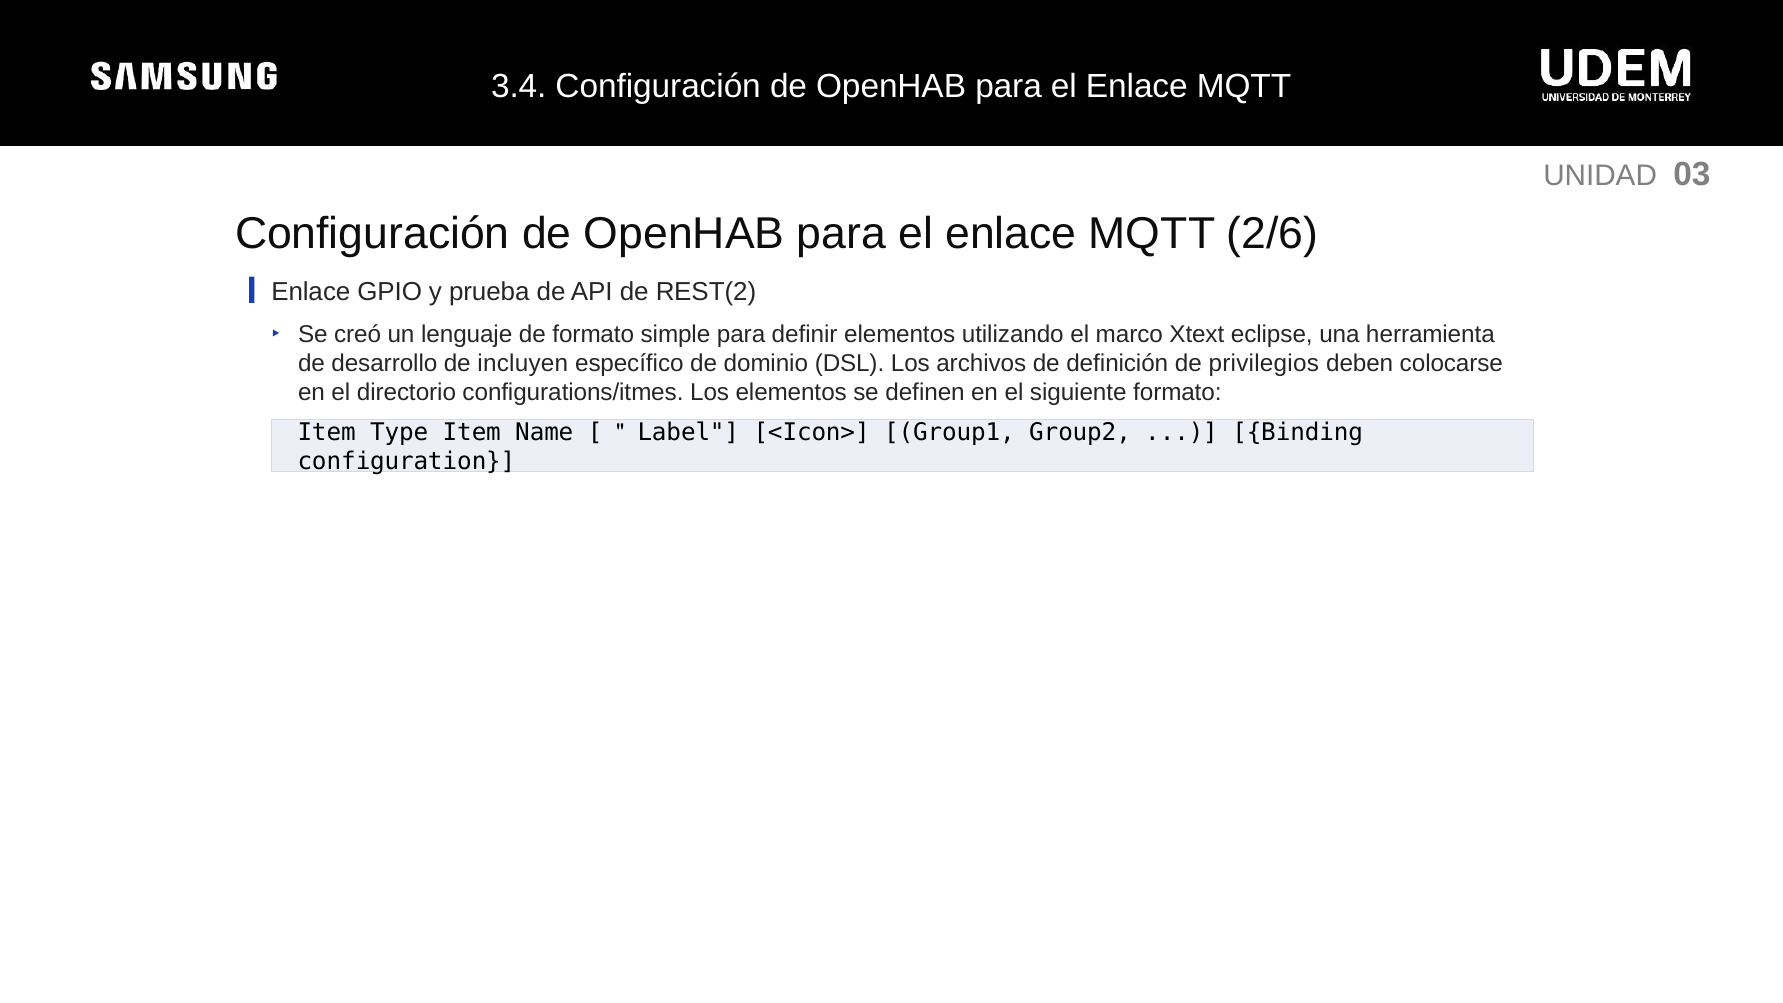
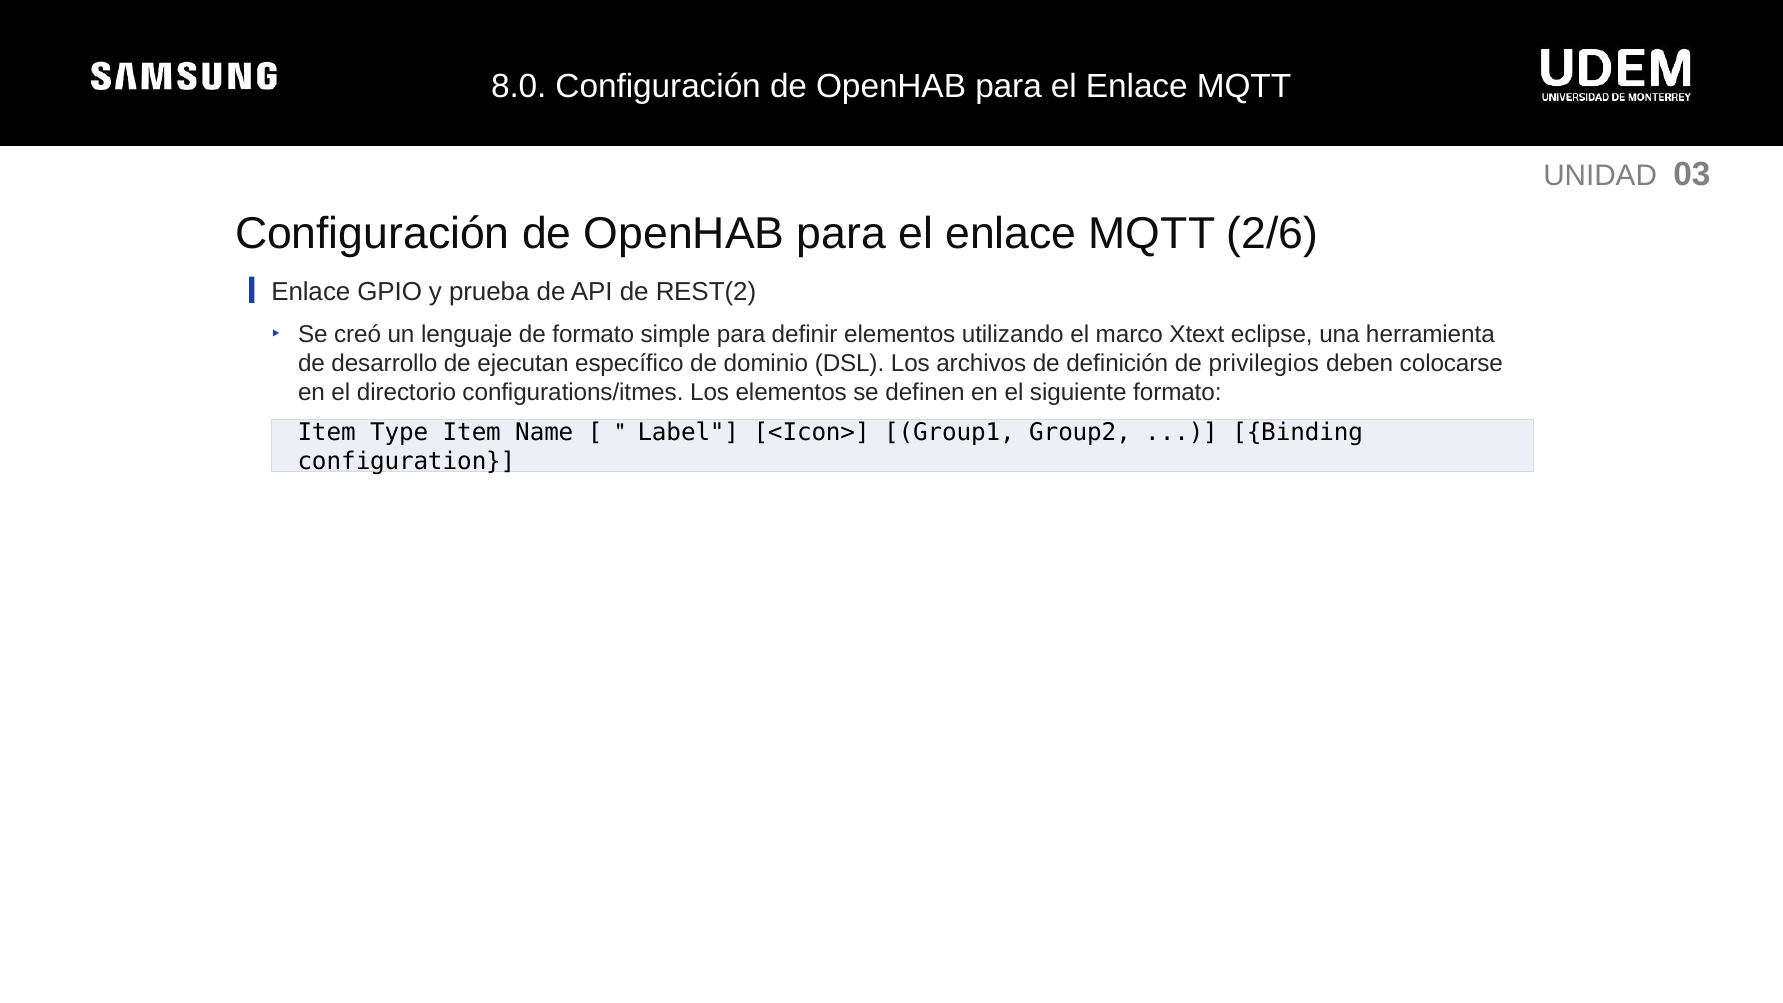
3.4: 3.4 -> 8.0 (519, 87)
incluyen: incluyen -> ejecutan (523, 364)
